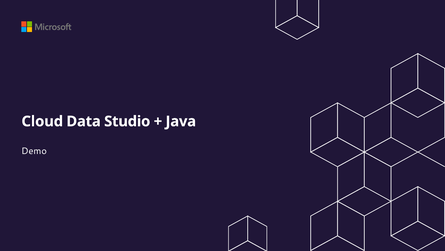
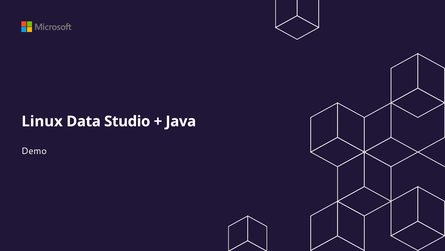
Cloud: Cloud -> Linux (42, 121)
